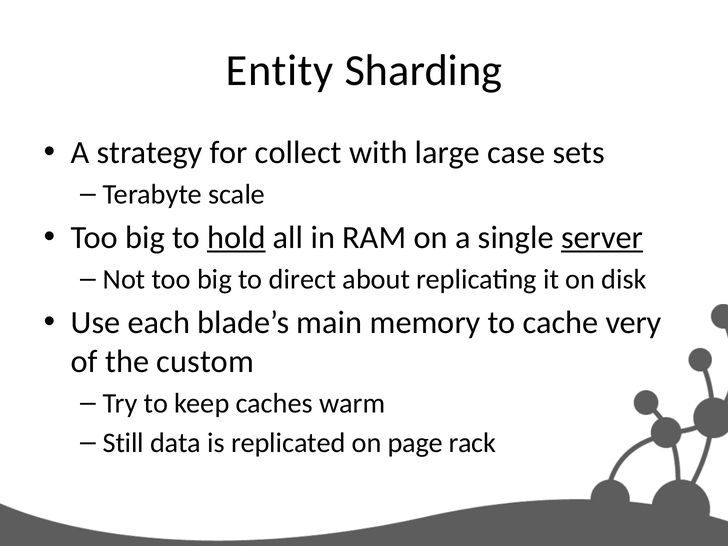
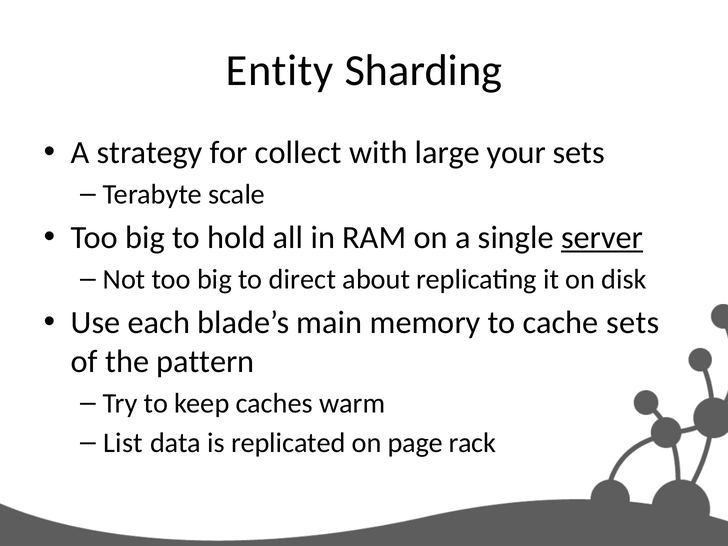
case: case -> your (516, 153)
hold underline: present -> none (236, 238)
cache very: very -> sets (633, 323)
custom: custom -> pattern (205, 361)
Still: Still -> List (123, 443)
